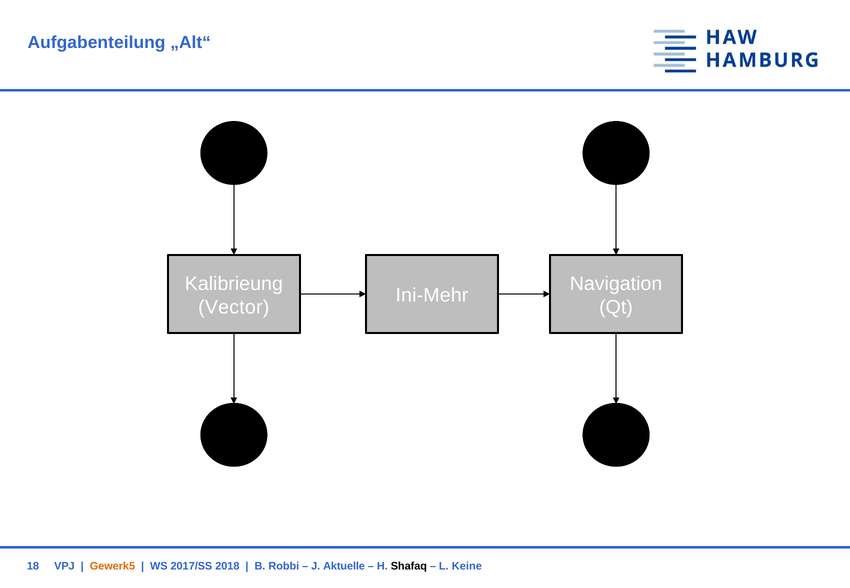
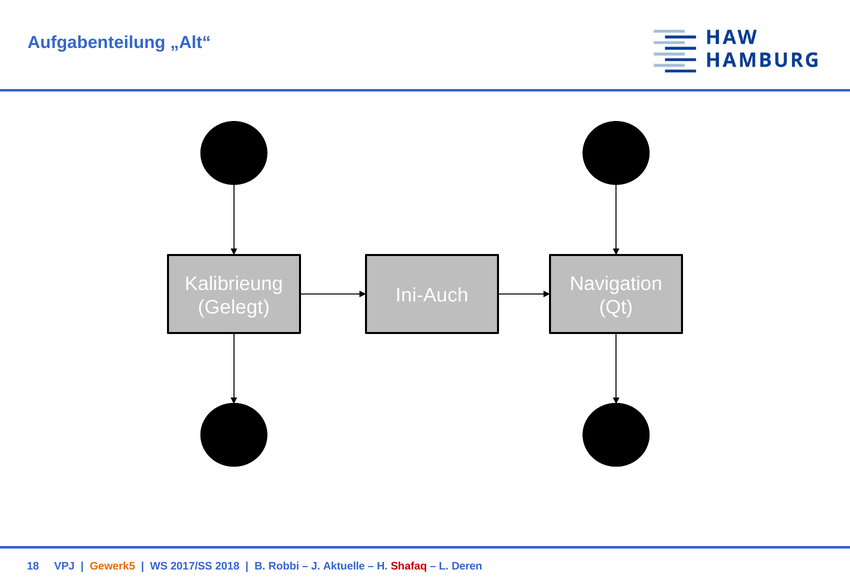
Ini-Mehr: Ini-Mehr -> Ini-Auch (432, 296)
Vector: Vector -> Gelegt (234, 307)
Shafaq colour: black -> red (409, 566)
Keine: Keine -> Deren (467, 566)
